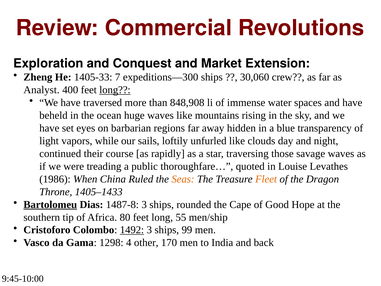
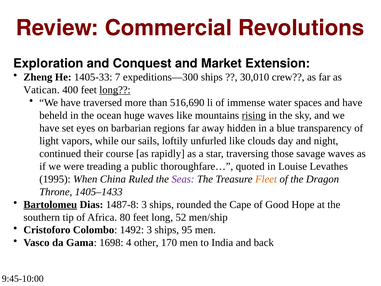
30,060: 30,060 -> 30,010 (255, 77)
Analyst: Analyst -> Vatican (42, 90)
848,908: 848,908 -> 516,690 (187, 103)
rising underline: none -> present (254, 115)
1986: 1986 -> 1995 (55, 179)
Seas colour: orange -> purple (183, 179)
55: 55 -> 52 (181, 217)
1492 underline: present -> none (132, 230)
99: 99 -> 95 (187, 230)
1298: 1298 -> 1698 (111, 243)
